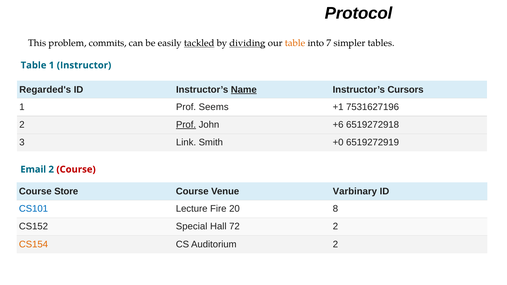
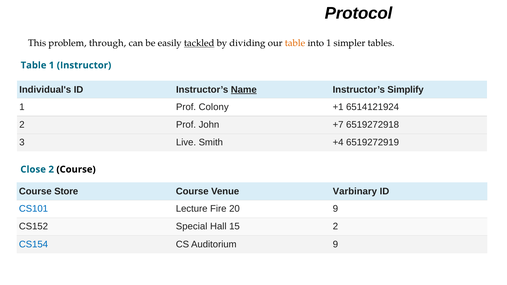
commits: commits -> through (108, 43)
dividing underline: present -> none (247, 43)
into 7: 7 -> 1 (329, 43)
Regarded's: Regarded's -> Individual's (45, 90)
Cursors: Cursors -> Simplify (406, 90)
Seems: Seems -> Colony (214, 107)
7531627196: 7531627196 -> 6514121924 (373, 107)
Prof underline: present -> none (186, 125)
+6: +6 -> +7 (338, 125)
Link: Link -> Live (186, 142)
+0: +0 -> +4 (338, 142)
Email: Email -> Close (33, 170)
Course colour: red -> black (76, 170)
20 8: 8 -> 9 (335, 209)
72: 72 -> 15 (234, 227)
CS154 colour: orange -> blue (33, 244)
Auditorium 2: 2 -> 9 (335, 244)
